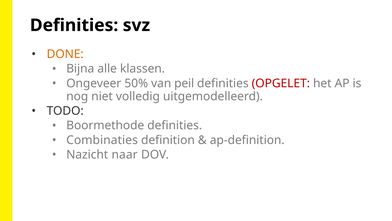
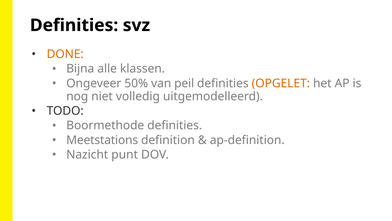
OPGELET colour: red -> orange (281, 83)
Combinaties: Combinaties -> Meetstations (102, 140)
naar: naar -> punt (125, 154)
